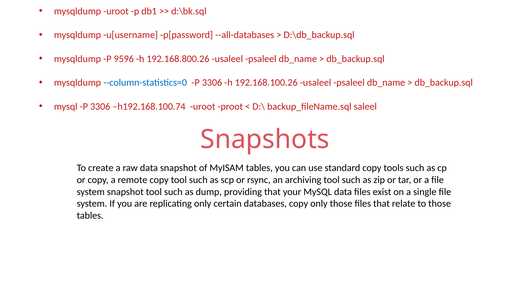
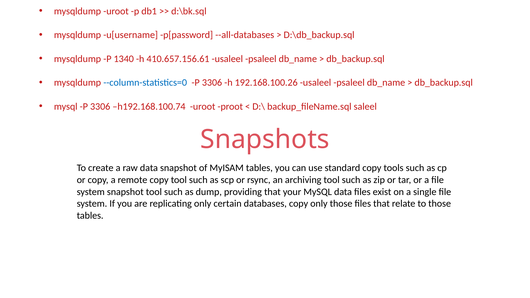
9596: 9596 -> 1340 (124, 59)
192.168.800.26: 192.168.800.26 -> 410.657.156.61 (178, 59)
